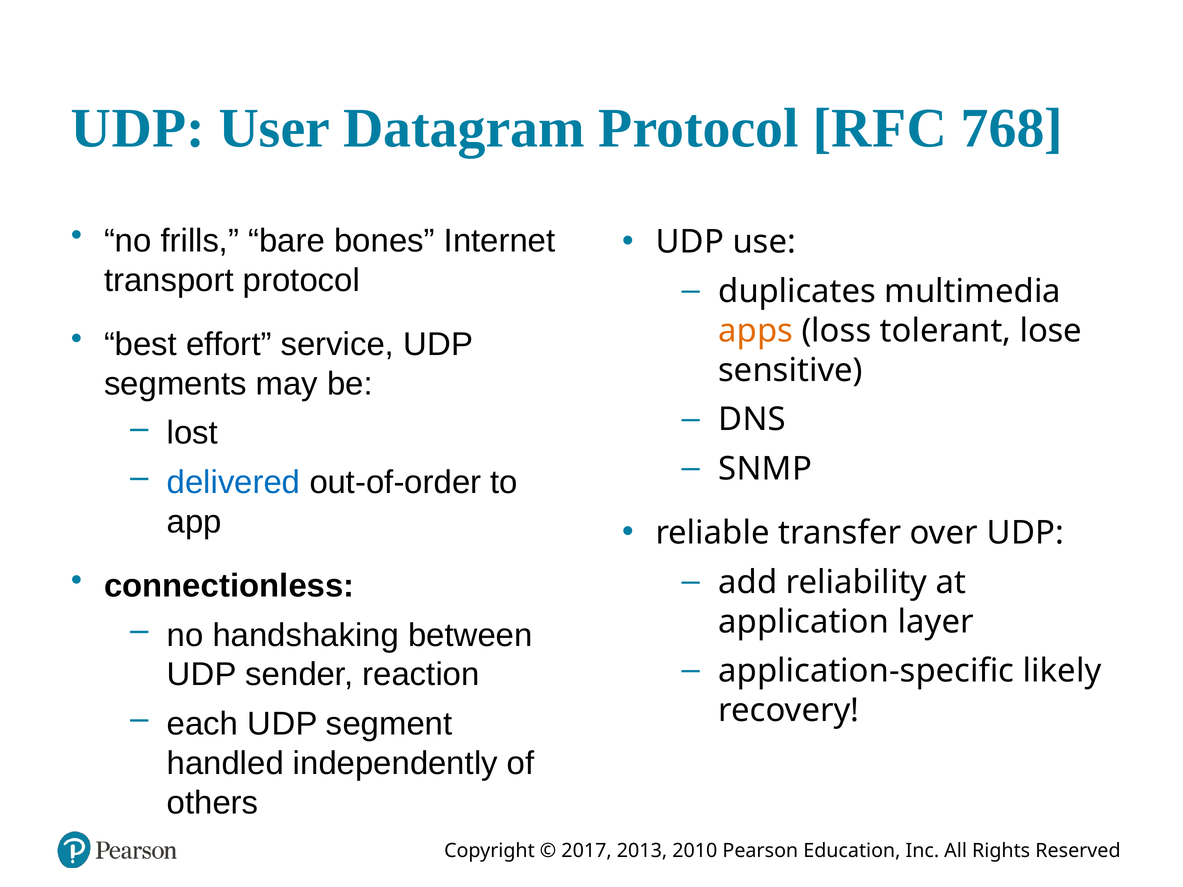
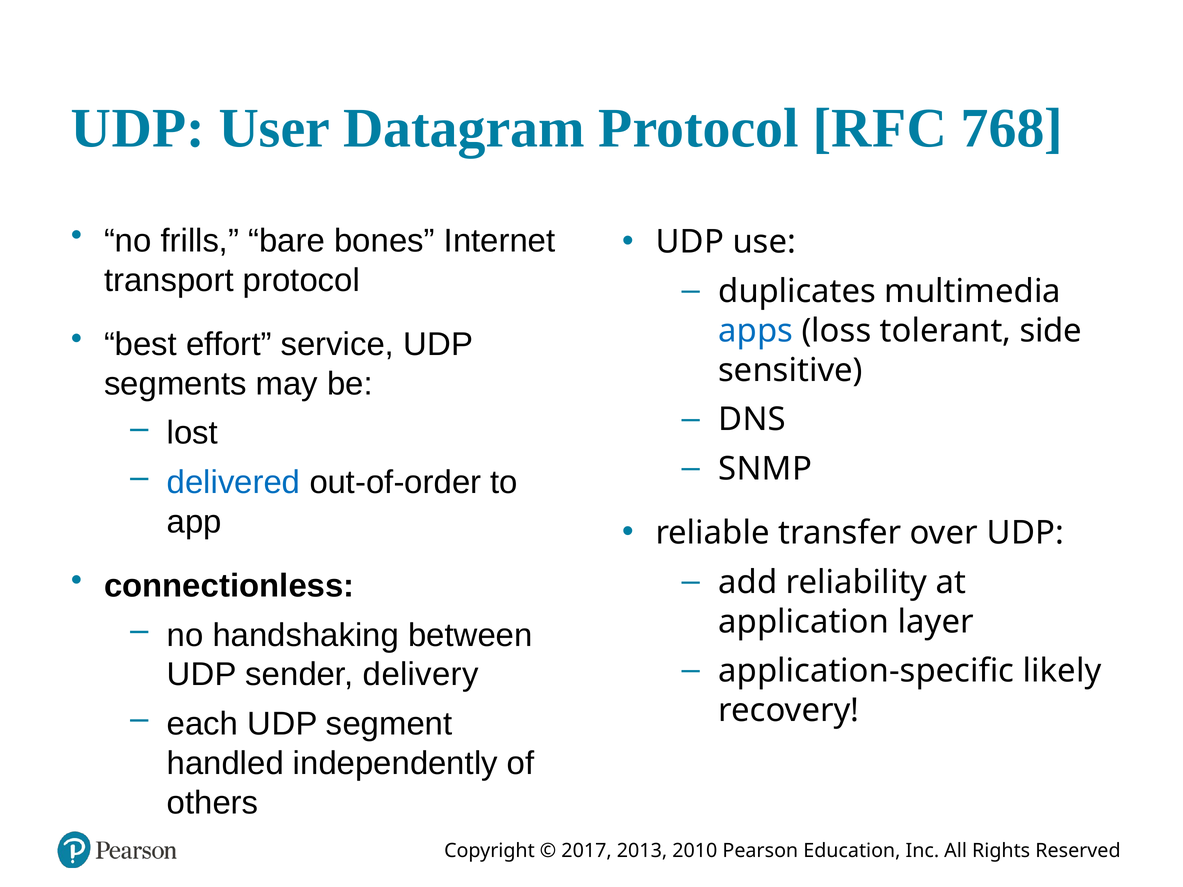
apps colour: orange -> blue (756, 331)
lose: lose -> side (1051, 331)
reaction: reaction -> delivery (421, 675)
